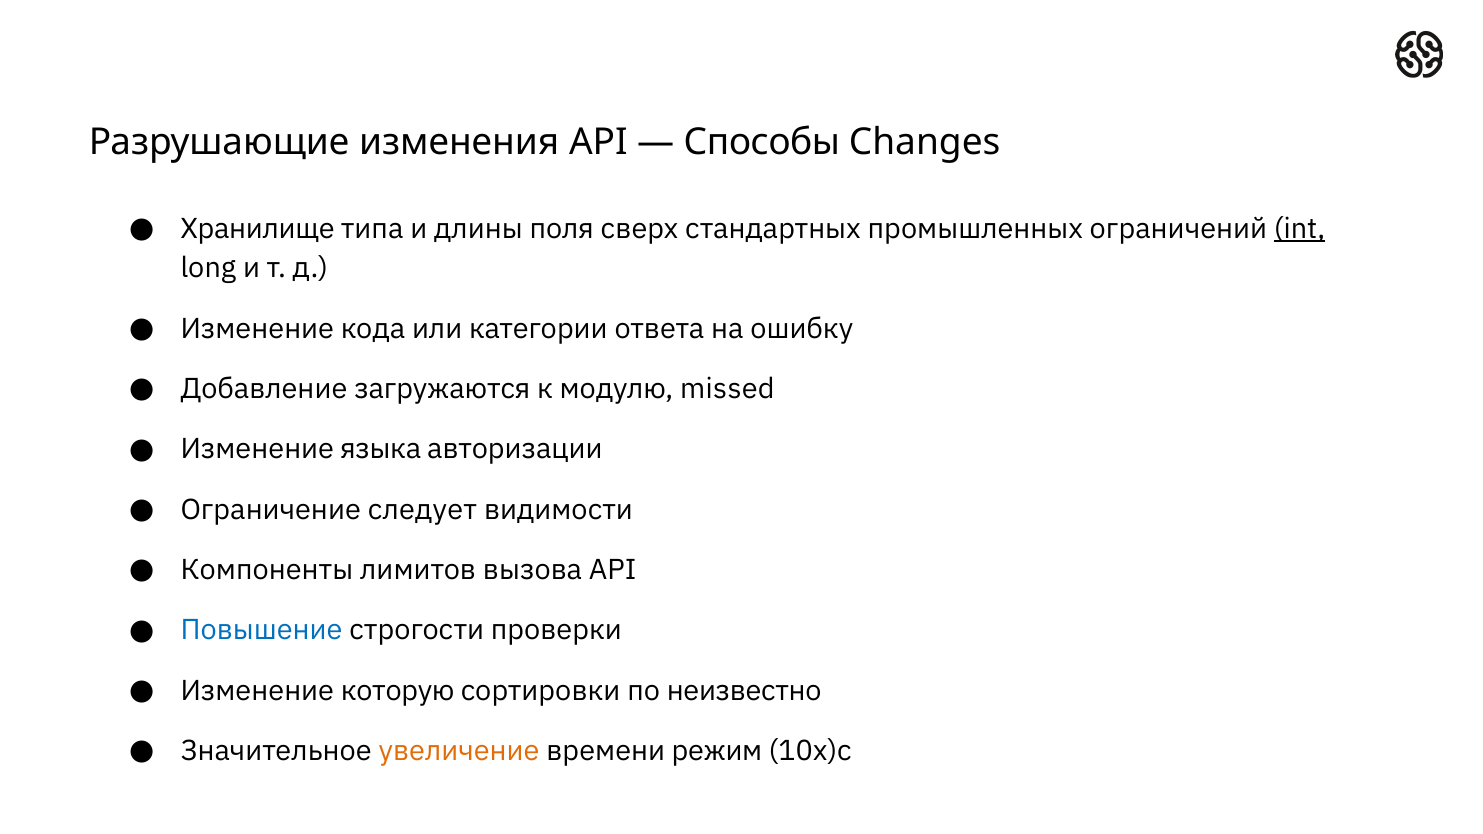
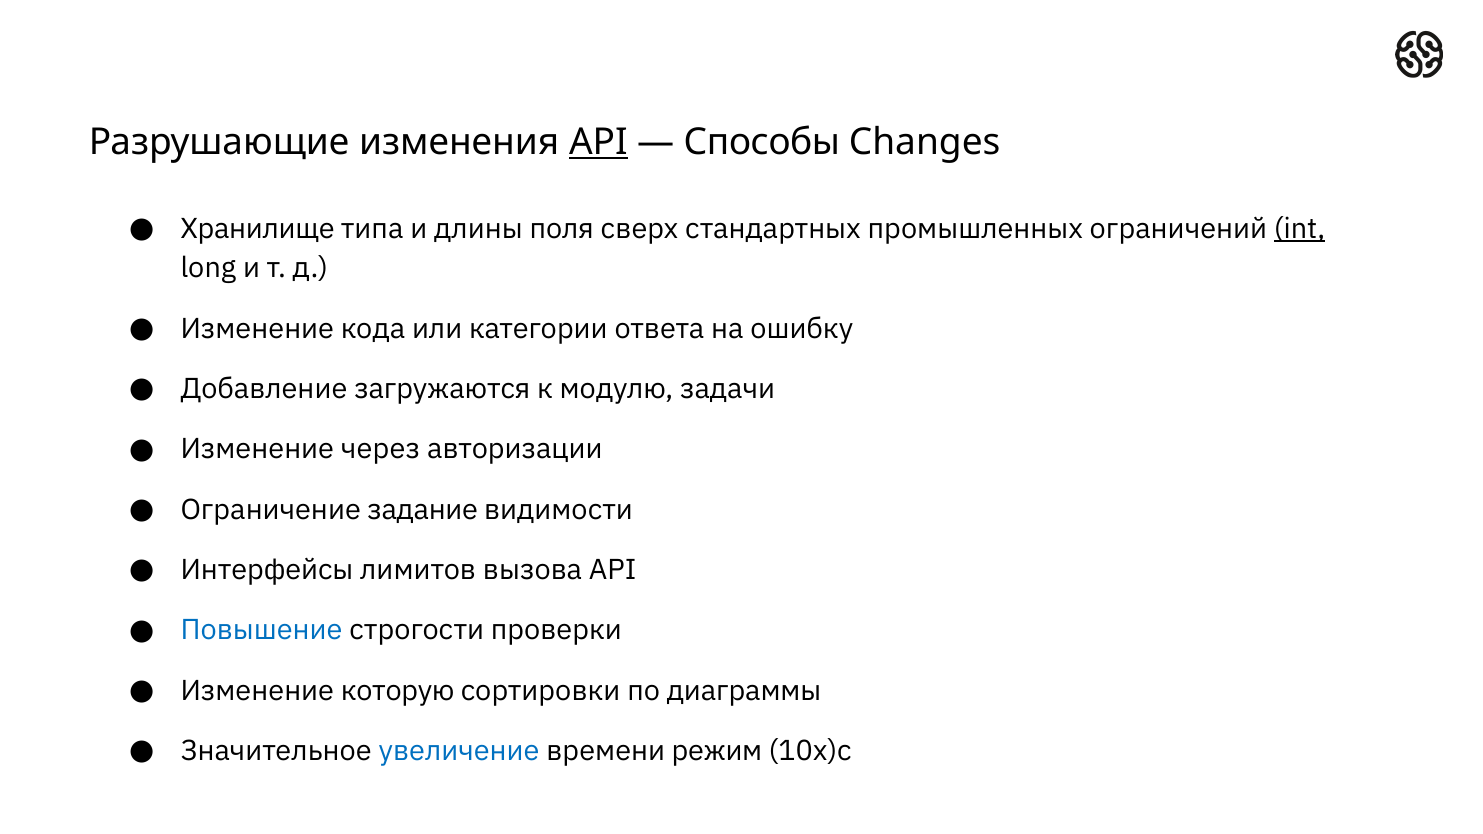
API underline: none -> present (598, 142)
missed: missed -> задачи (728, 389)
языка: языка -> через (381, 450)
следует: следует -> задание (423, 510)
Компоненты: Компоненты -> Интерфейсы (267, 570)
неизвестно: неизвестно -> диаграммы (744, 691)
увеличение colour: orange -> blue (459, 751)
